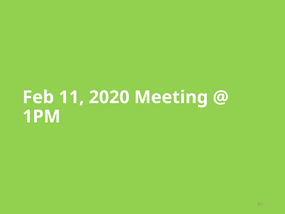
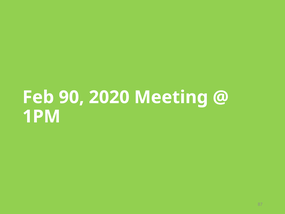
11: 11 -> 90 (71, 97)
